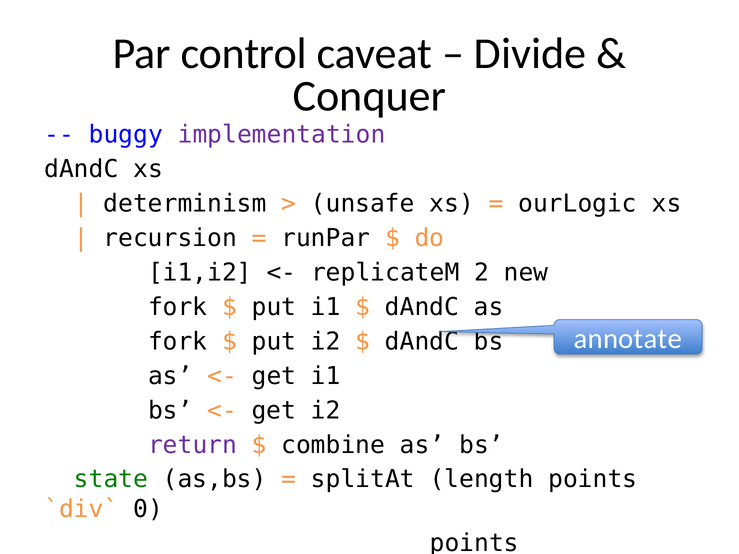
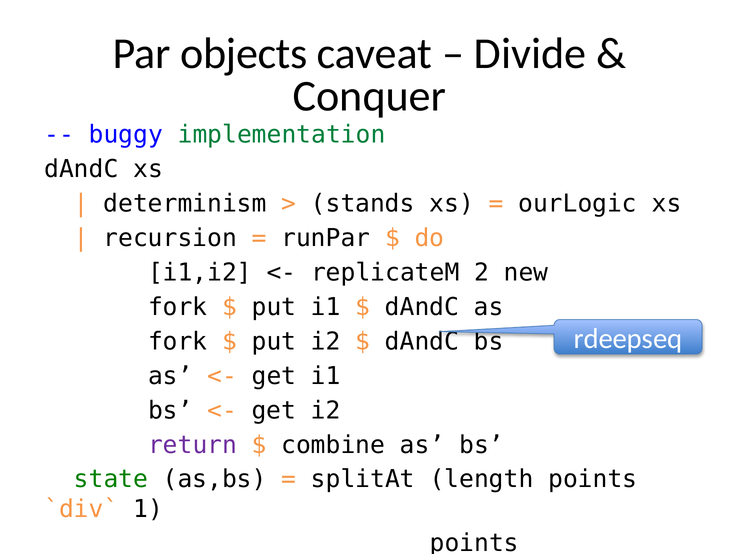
control: control -> objects (244, 54)
implementation colour: purple -> green (282, 135)
unsafe: unsafe -> stands (363, 204)
annotate: annotate -> rdeepseq (628, 339)
0: 0 -> 1 (148, 509)
